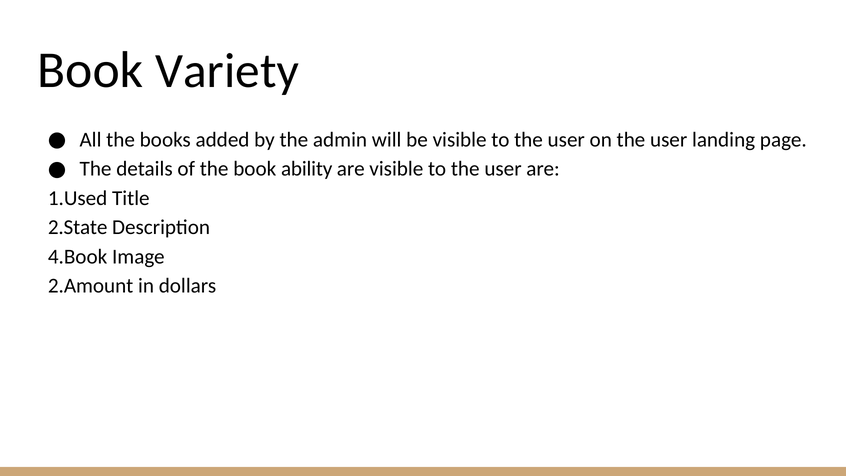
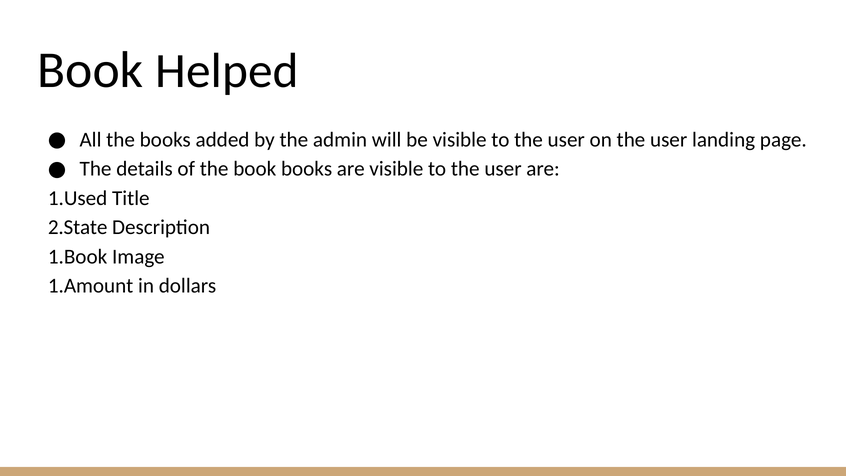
Variety: Variety -> Helped (227, 71)
book ability: ability -> books (307, 169)
4.Book: 4.Book -> 1.Book (78, 256)
2.Amount: 2.Amount -> 1.Amount (91, 286)
